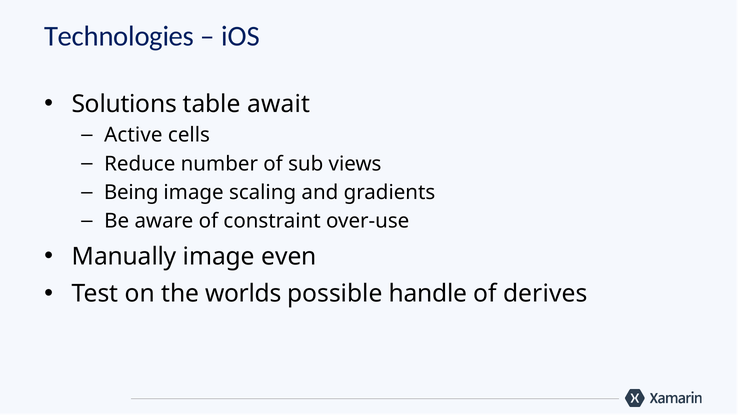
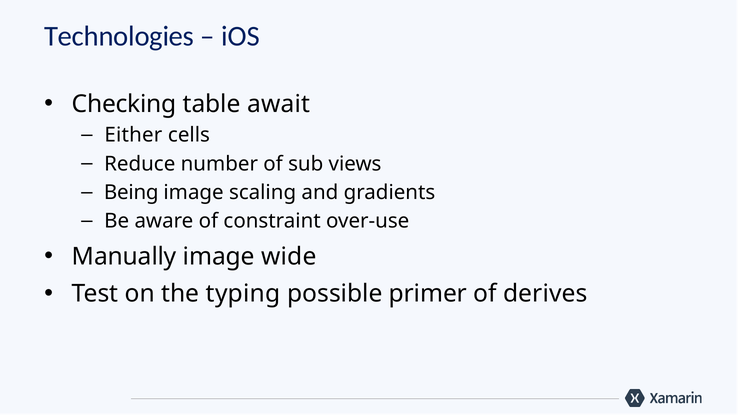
Solutions: Solutions -> Checking (124, 104)
Active: Active -> Either (133, 135)
even: even -> wide (289, 256)
worlds: worlds -> typing (243, 294)
handle: handle -> primer (428, 294)
